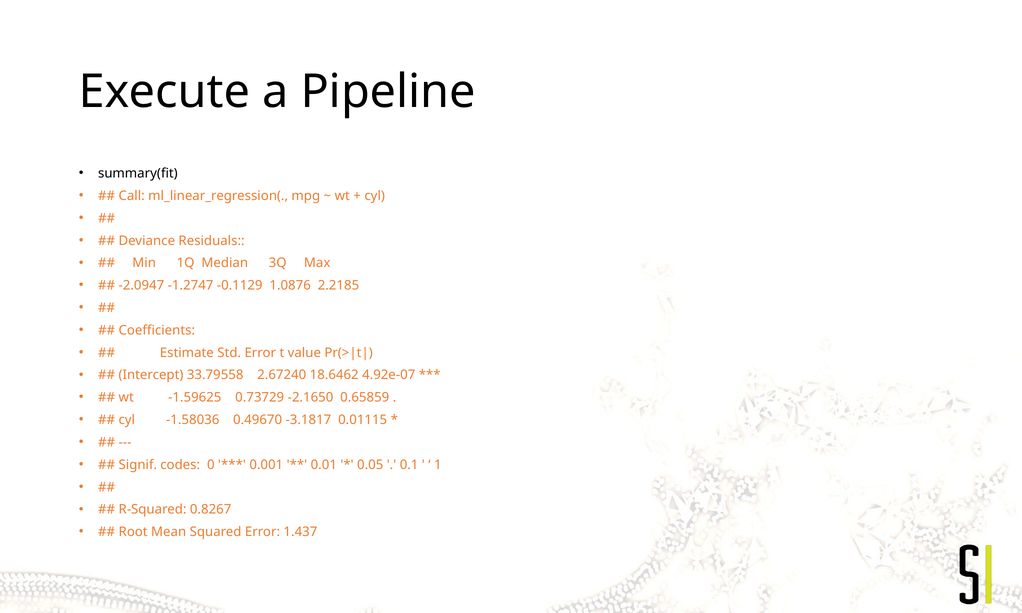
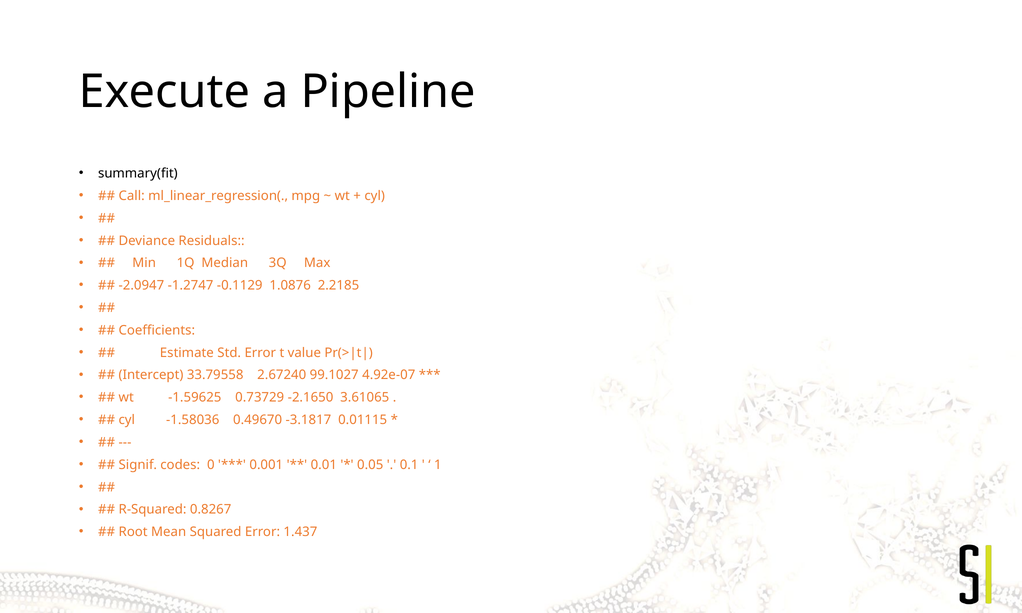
18.6462: 18.6462 -> 99.1027 (334, 375)
0.65859: 0.65859 -> 3.61065 (365, 398)
